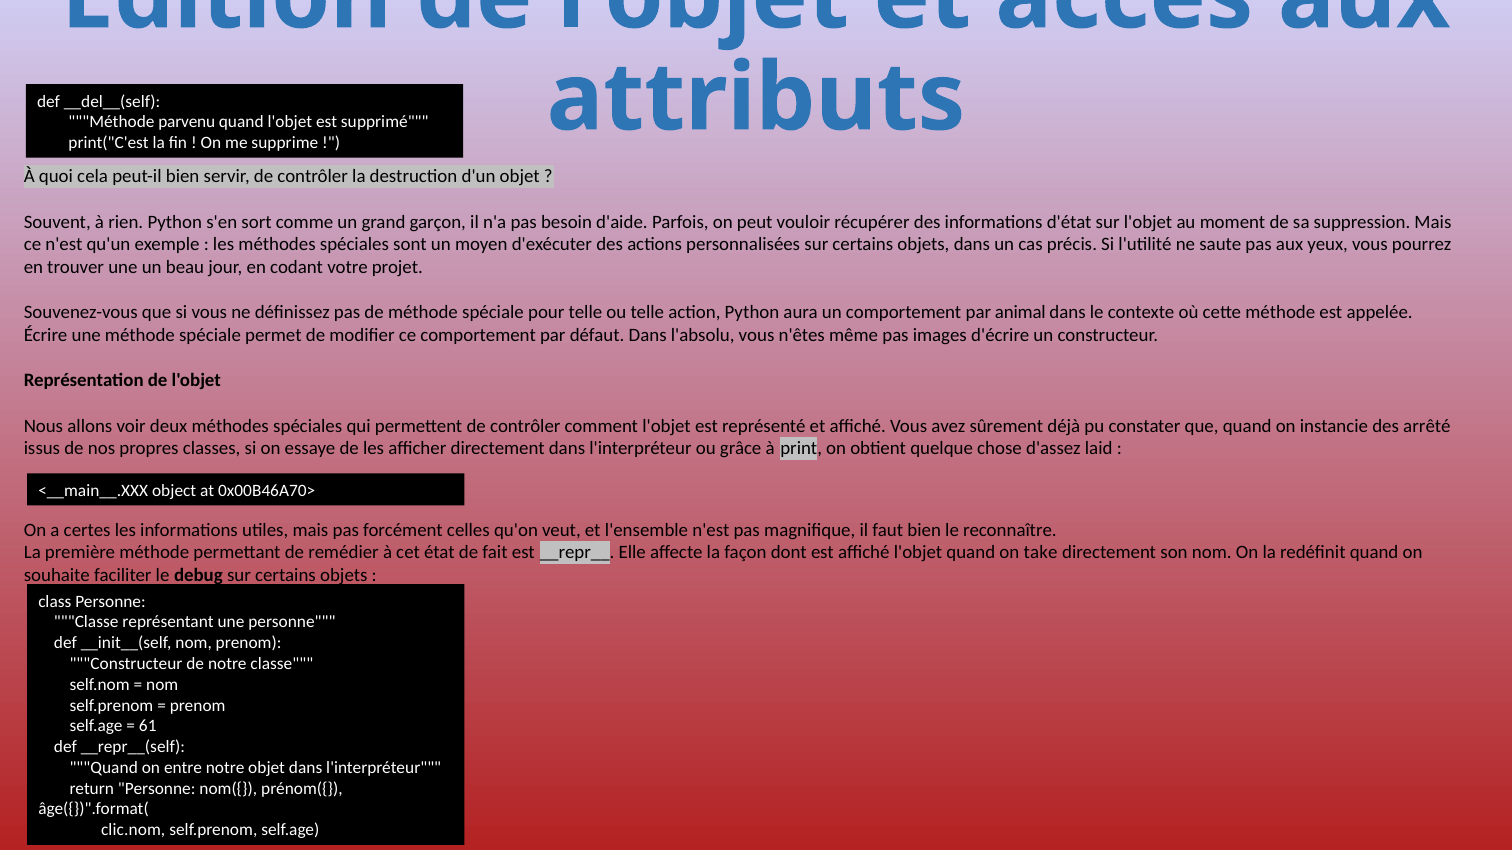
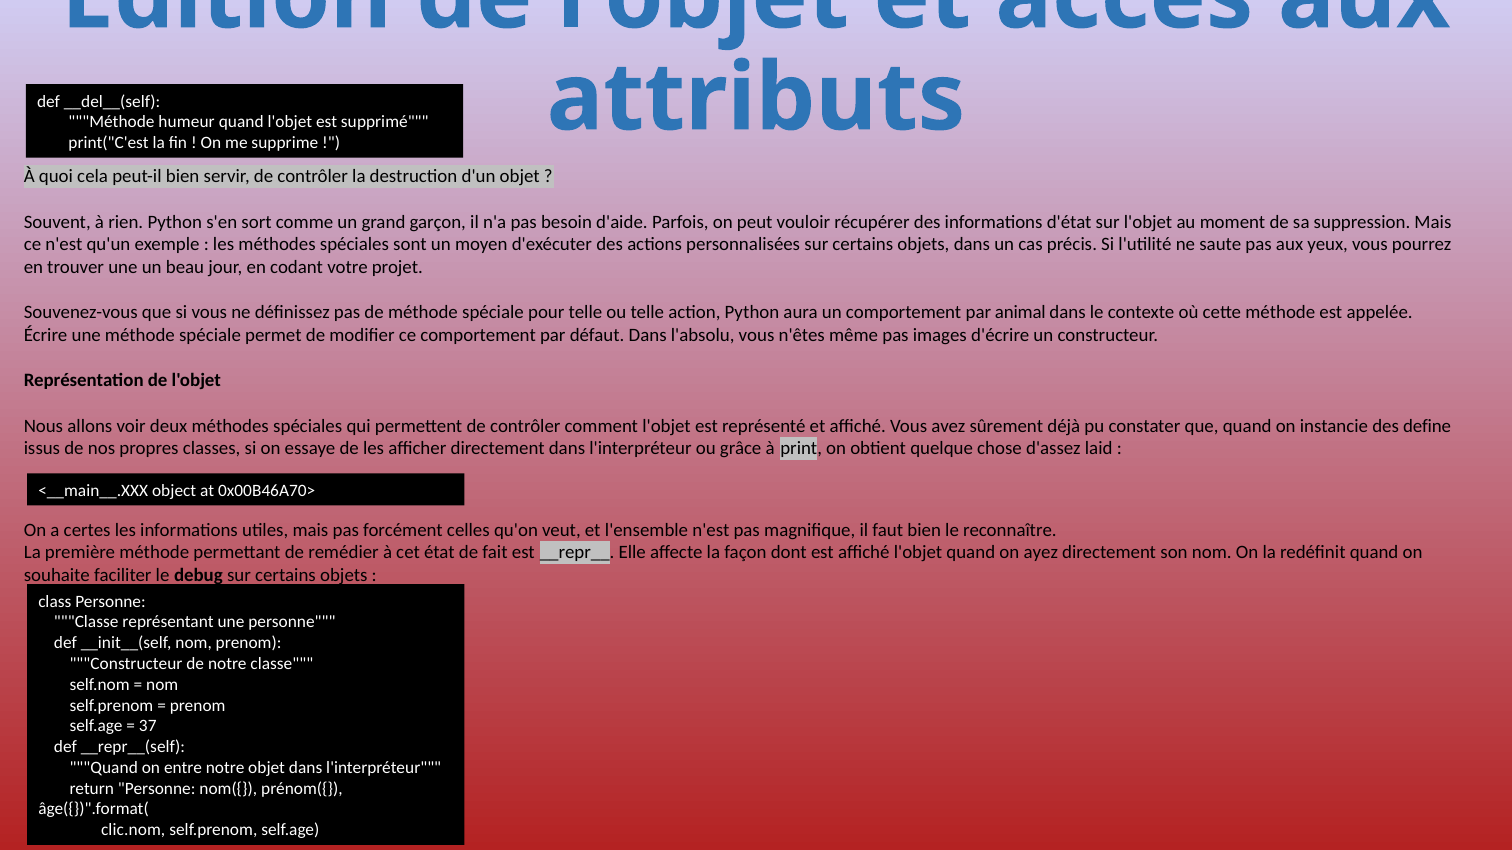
parvenu: parvenu -> humeur (187, 122)
arrêté: arrêté -> define (1427, 426)
take: take -> ayez (1041, 553)
61: 61 -> 37 (148, 727)
